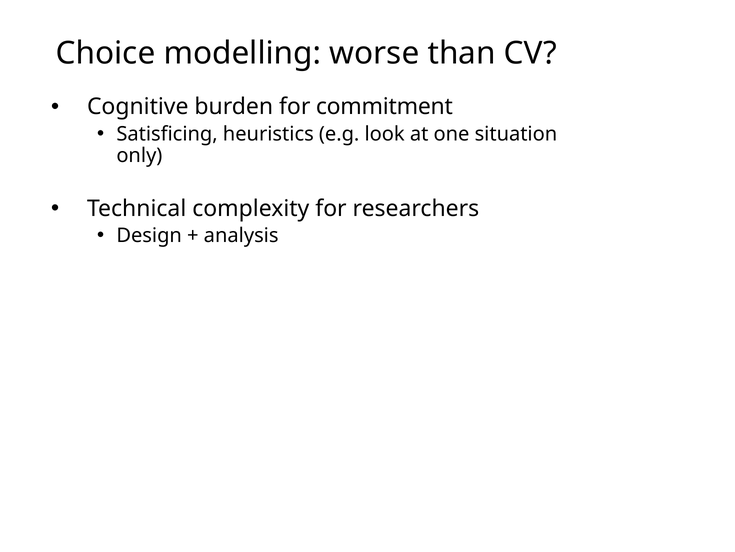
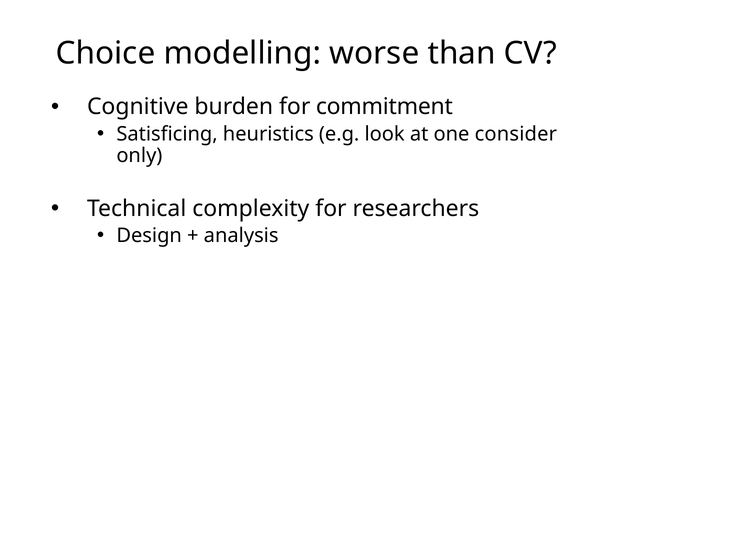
situation: situation -> consider (516, 134)
